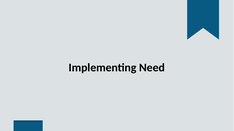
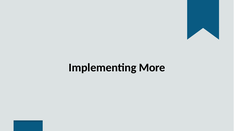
Need: Need -> More (152, 68)
